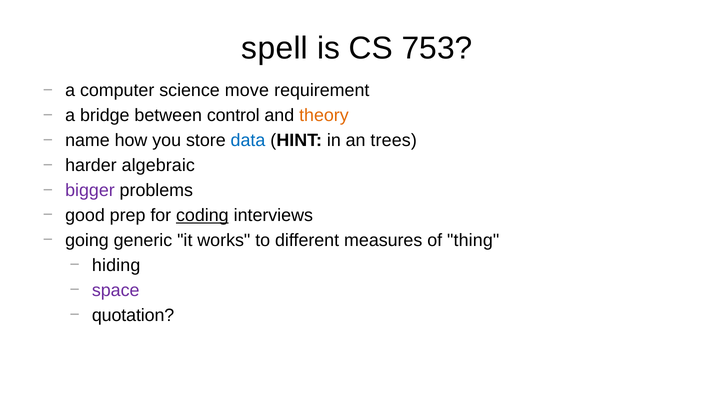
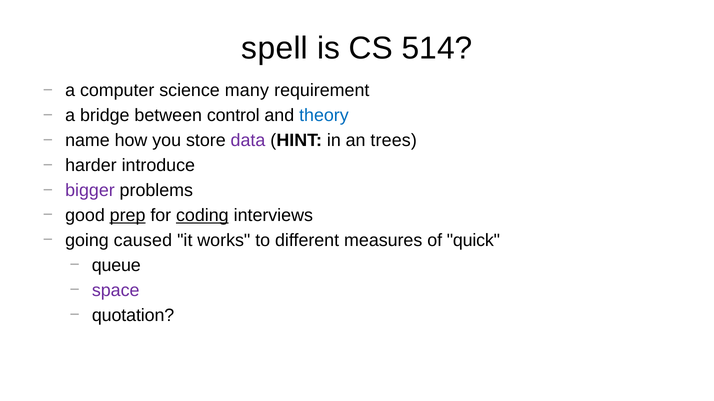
753: 753 -> 514 (437, 48)
move: move -> many (247, 91)
theory colour: orange -> blue (324, 116)
data colour: blue -> purple (248, 141)
algebraic: algebraic -> introduce (158, 166)
prep underline: none -> present (128, 216)
generic: generic -> caused (143, 241)
thing: thing -> quick (473, 241)
hiding: hiding -> queue (116, 266)
